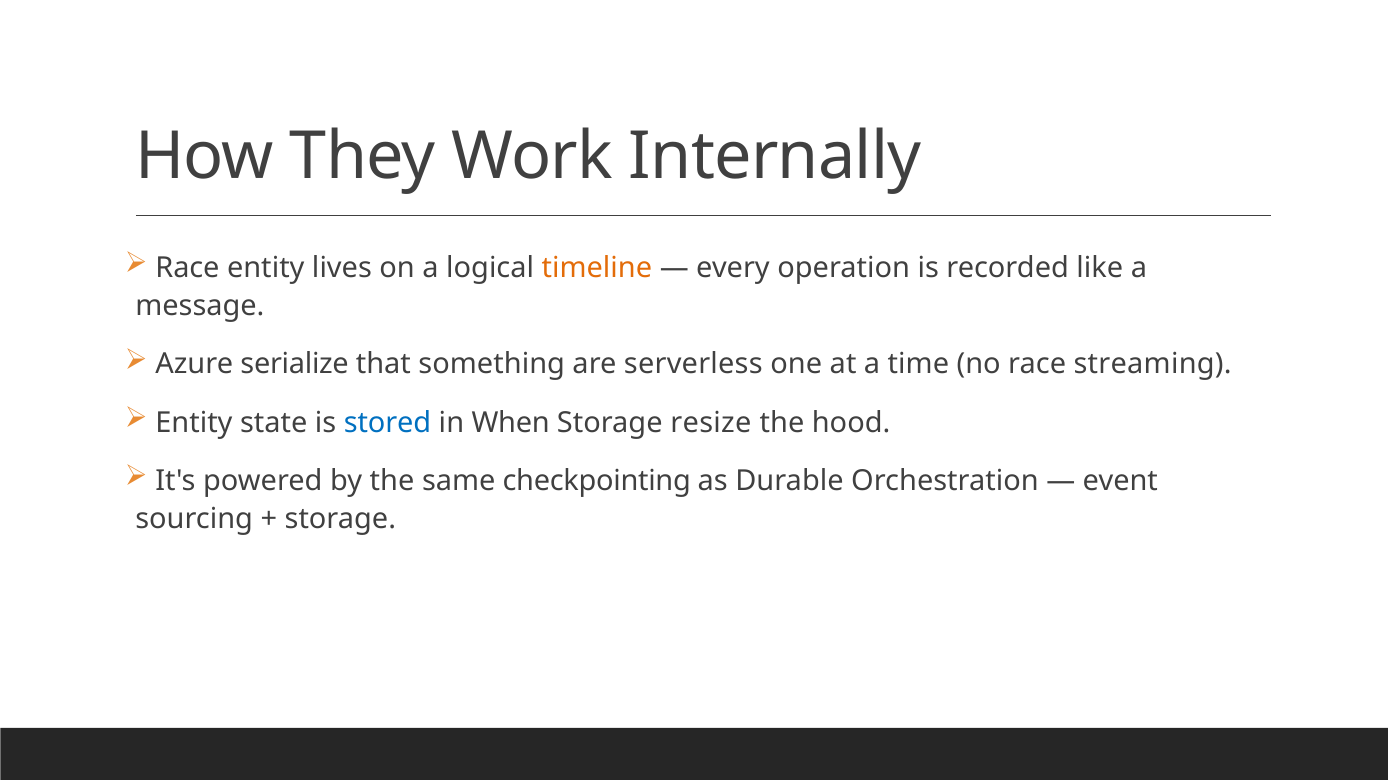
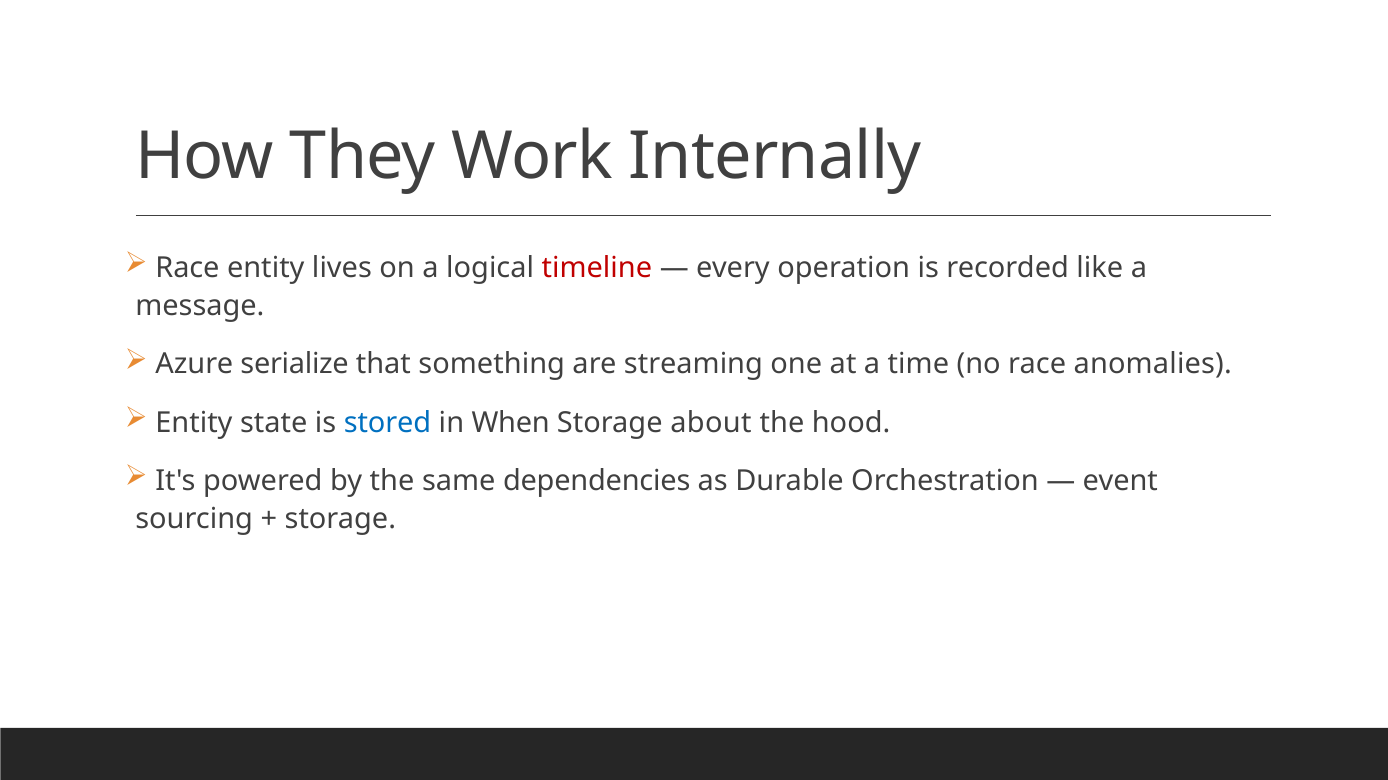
timeline colour: orange -> red (597, 268)
serverless: serverless -> streaming (693, 365)
streaming: streaming -> anomalies (1153, 365)
resize: resize -> about (711, 423)
checkpointing: checkpointing -> dependencies (597, 481)
